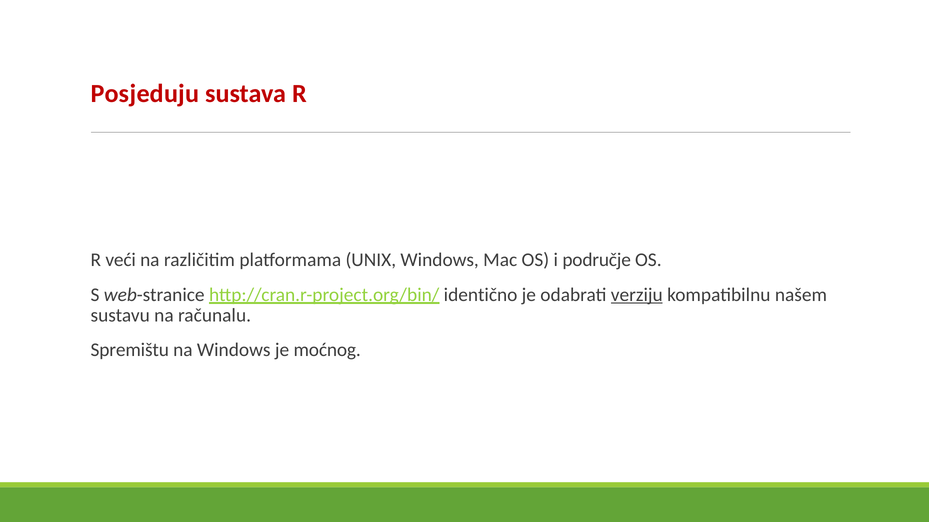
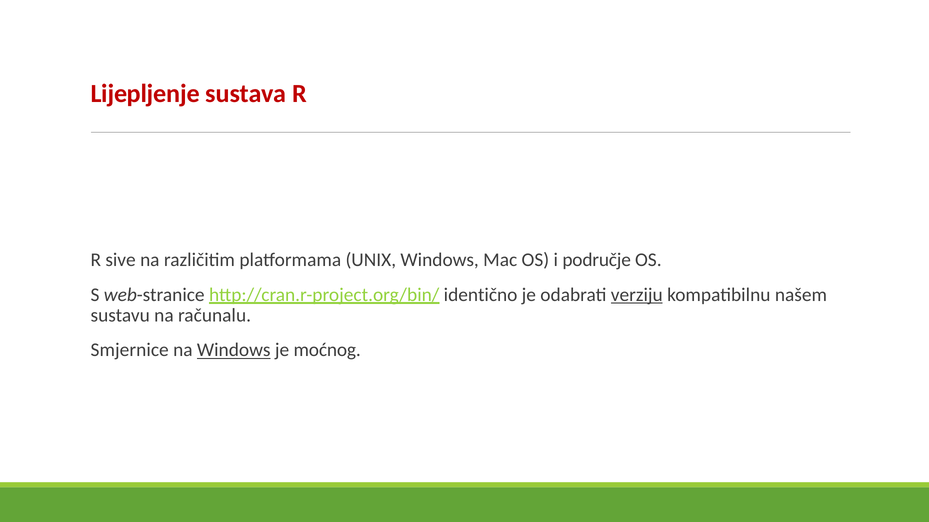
Posjeduju: Posjeduju -> Lijepljenje (145, 94)
veći: veći -> sive (121, 260)
Spremištu: Spremištu -> Smjernice (130, 350)
Windows underline: none -> present (234, 350)
